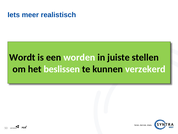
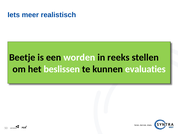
Wordt: Wordt -> Beetje (22, 57)
juiste: juiste -> reeks (118, 57)
verzekerd: verzekerd -> evaluaties (145, 69)
